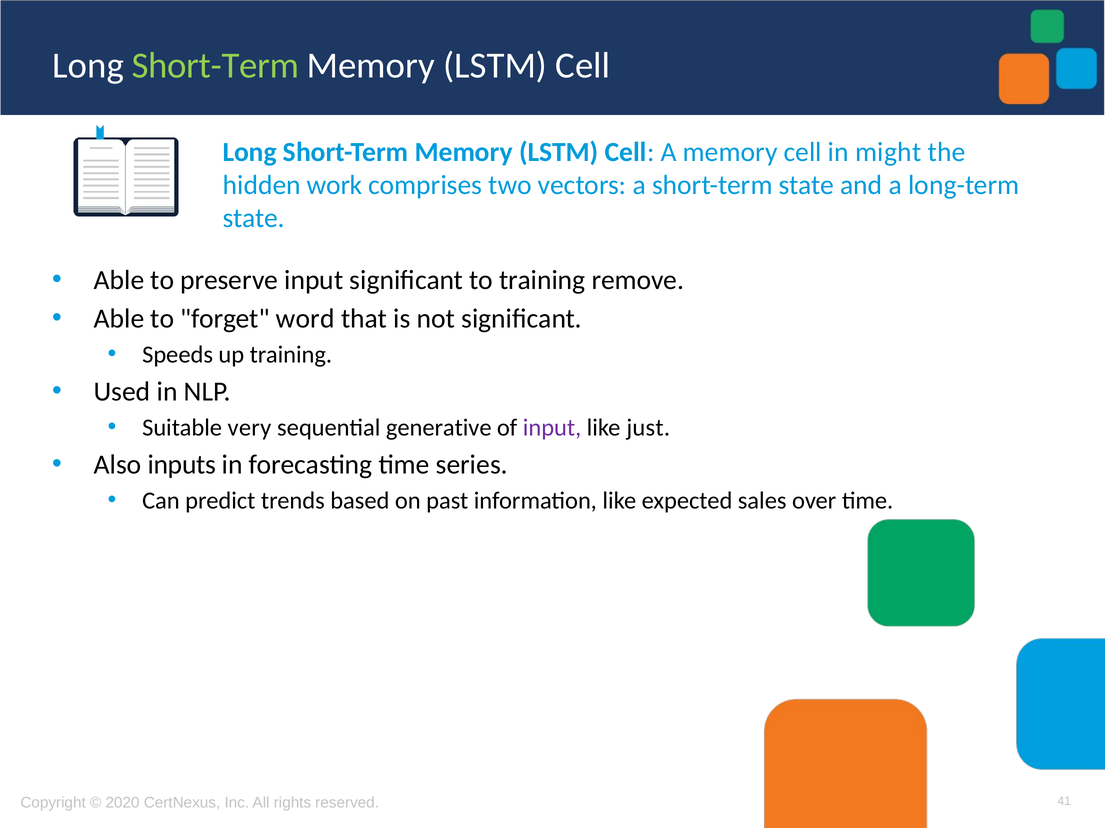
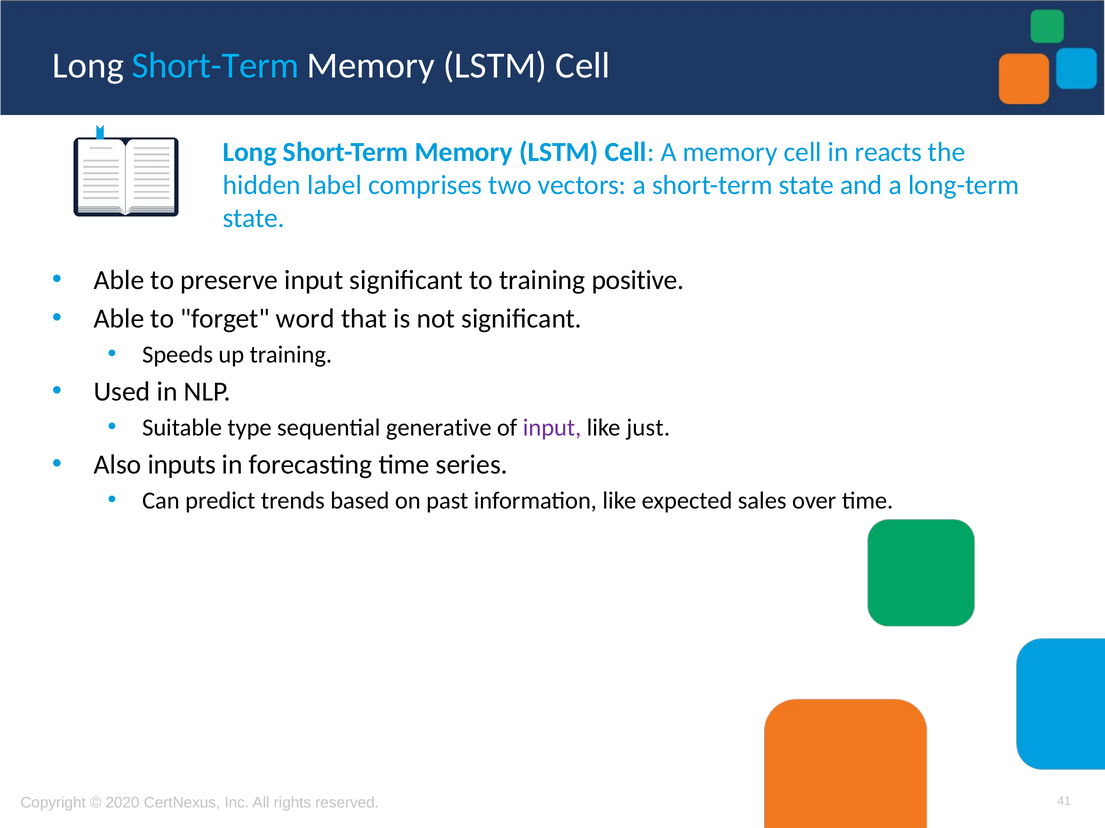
Short-Term colour: light green -> light blue (215, 66)
might: might -> reacts (888, 152)
work: work -> label (334, 185)
remove: remove -> positive (638, 280)
very: very -> type (250, 428)
